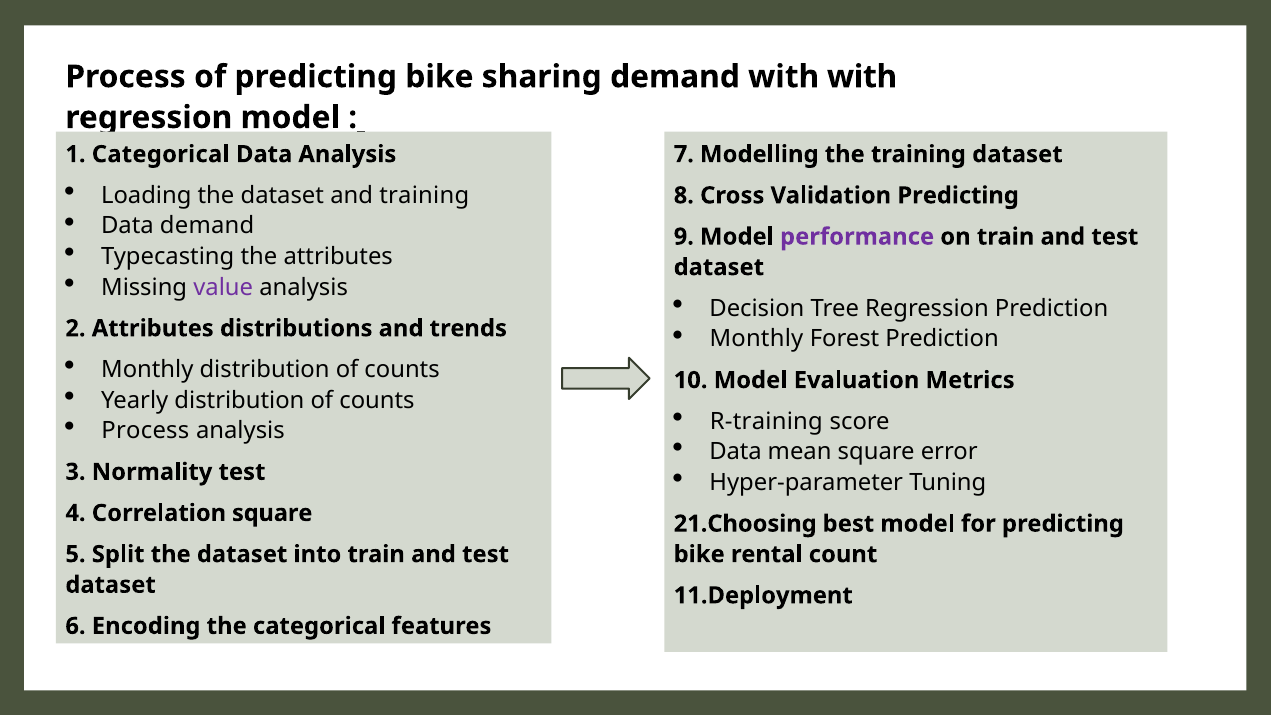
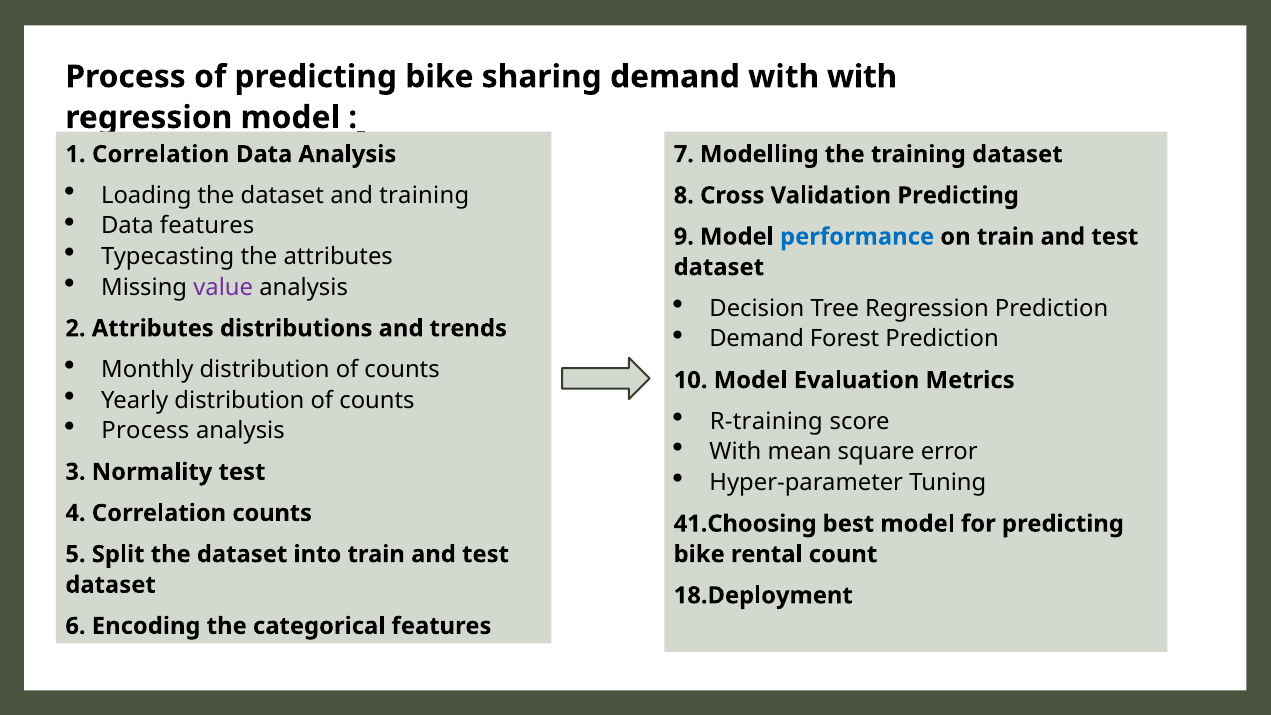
1 Categorical: Categorical -> Correlation (161, 154)
Data demand: demand -> features (207, 226)
performance colour: purple -> blue (857, 237)
Monthly: Monthly -> Demand (757, 339)
Data: Data -> With (735, 452)
Correlation square: square -> counts (272, 513)
21.Choosing: 21.Choosing -> 41.Choosing (745, 524)
11.Deployment: 11.Deployment -> 18.Deployment (763, 595)
